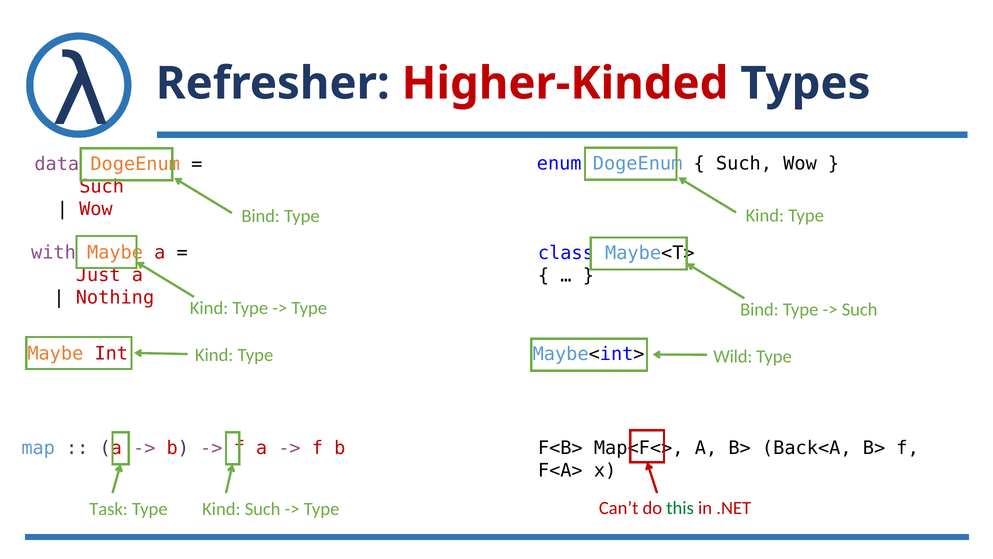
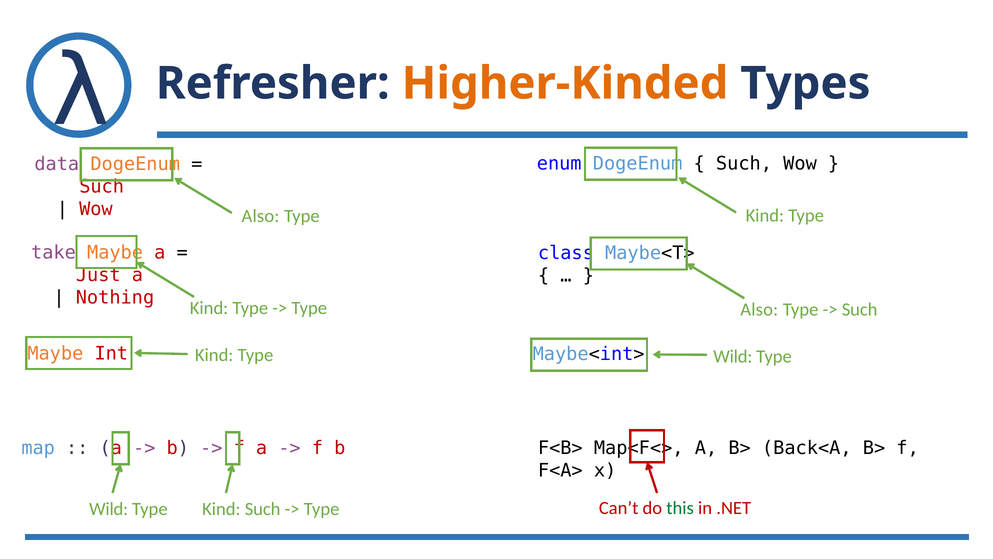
Higher-Kinded colour: red -> orange (565, 83)
Wow Bind: Bind -> Also (260, 216)
with: with -> take (53, 253)
Bind: Bind -> Also (759, 309)
Task: Task -> Wild (109, 509)
